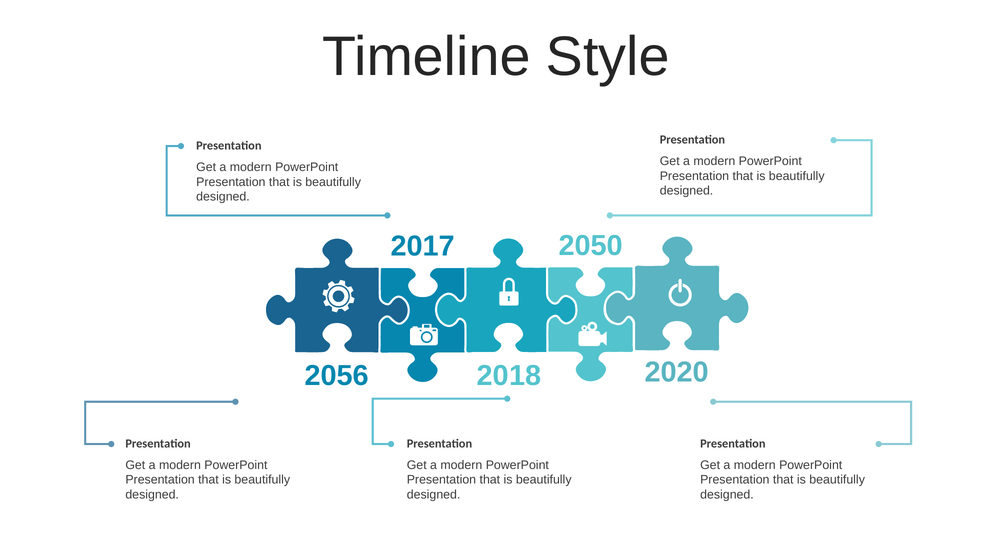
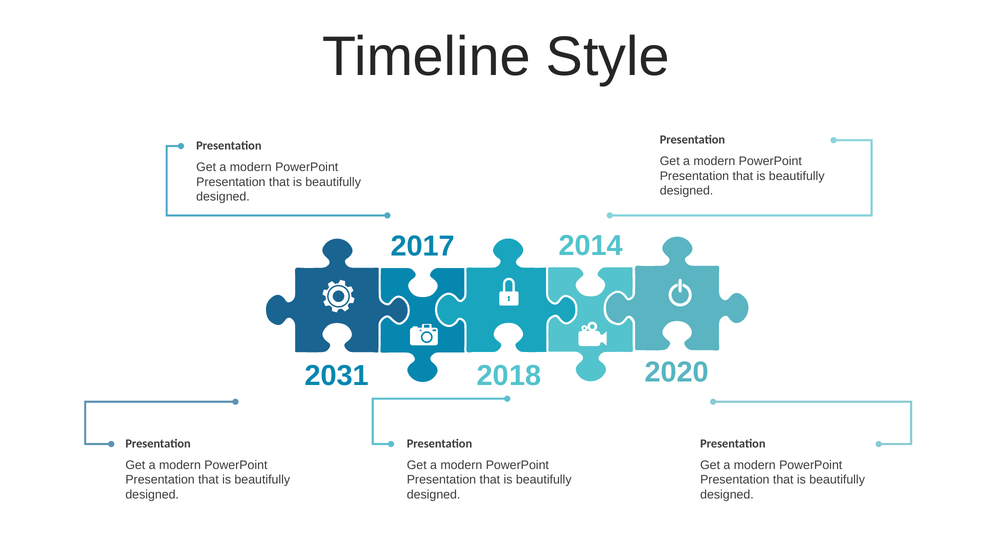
2050: 2050 -> 2014 (591, 245)
2056: 2056 -> 2031 (337, 376)
